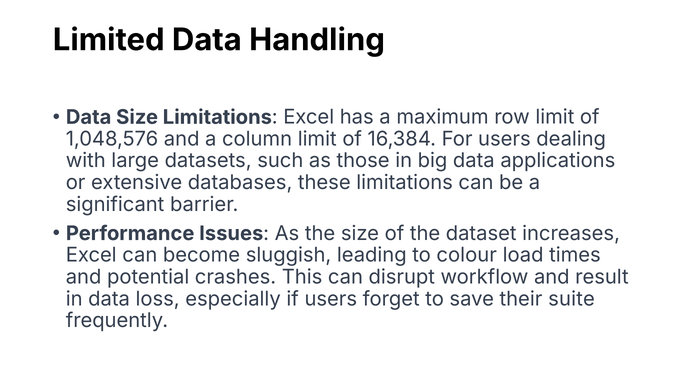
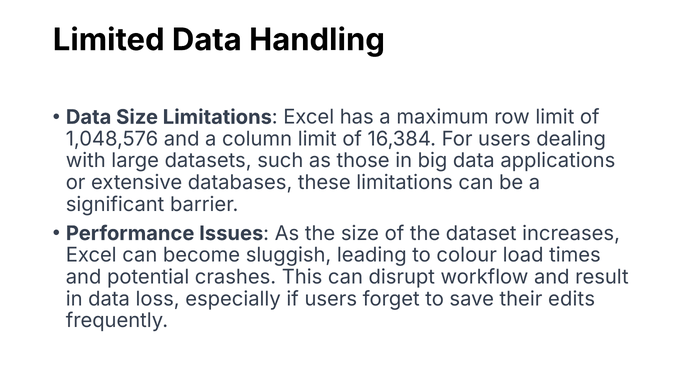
suite: suite -> edits (572, 299)
